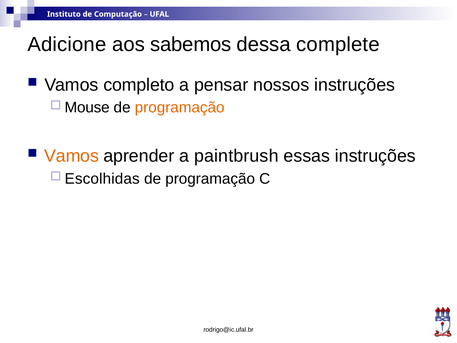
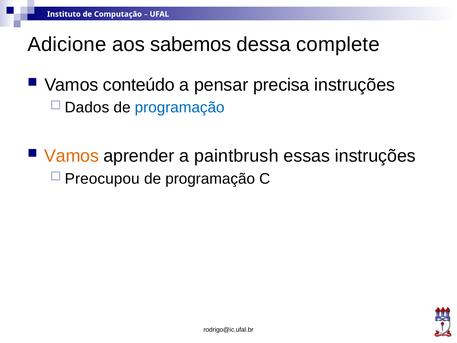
completo: completo -> conteúdo (139, 85)
nossos: nossos -> precisa (281, 85)
Mouse: Mouse -> Dados (87, 107)
programação colour: orange -> blue (180, 107)
Escolhidas: Escolhidas -> Preocupou (102, 179)
